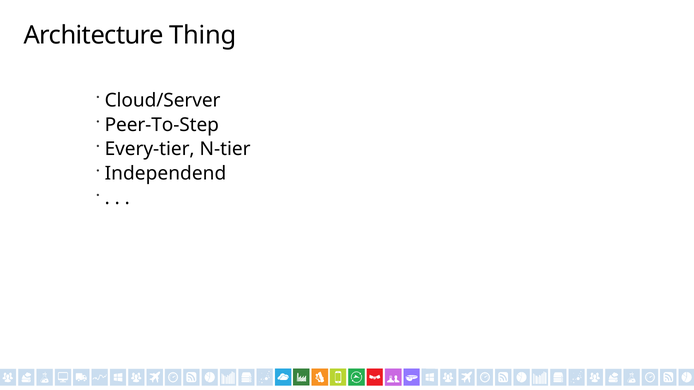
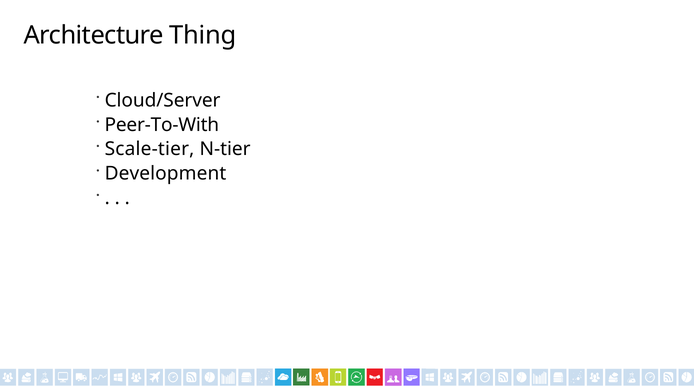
Peer-To-Step: Peer-To-Step -> Peer-To-With (162, 125)
Every-tier: Every-tier -> Scale-tier (150, 149)
Independend: Independend -> Development (165, 174)
